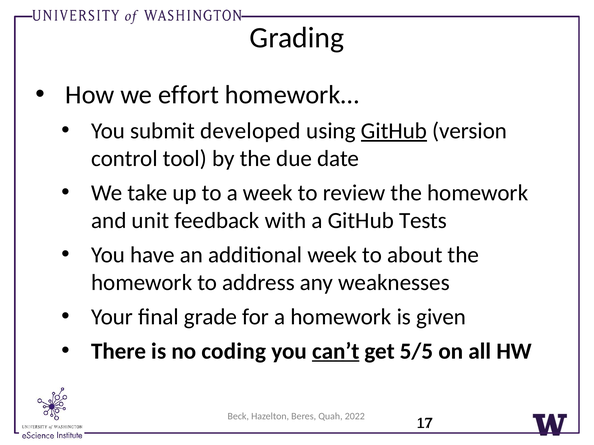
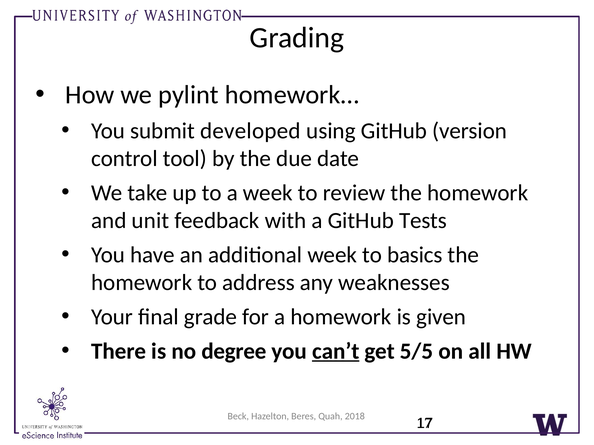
effort: effort -> pylint (188, 95)
GitHub underline: present -> none (394, 131)
about: about -> basics (415, 255)
coding: coding -> degree (234, 352)
2022: 2022 -> 2018 (355, 417)
